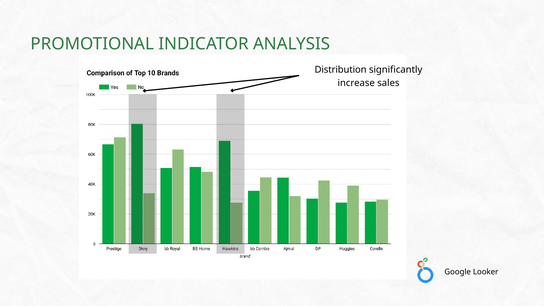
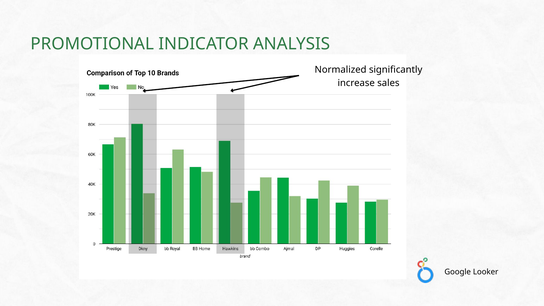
Distribution: Distribution -> Normalized (341, 70)
